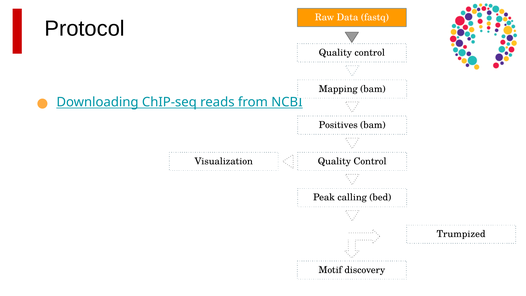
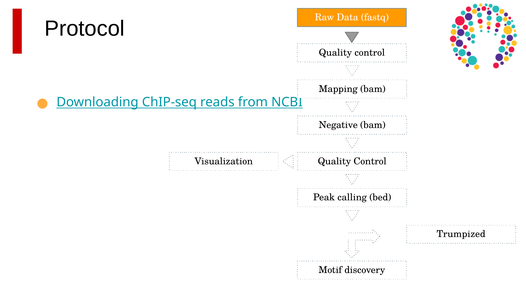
Positives: Positives -> Negative (338, 125)
